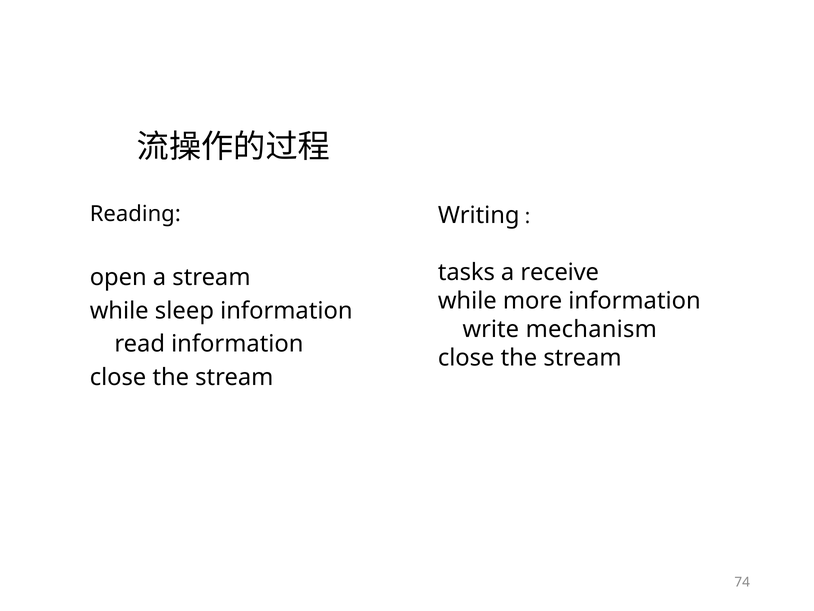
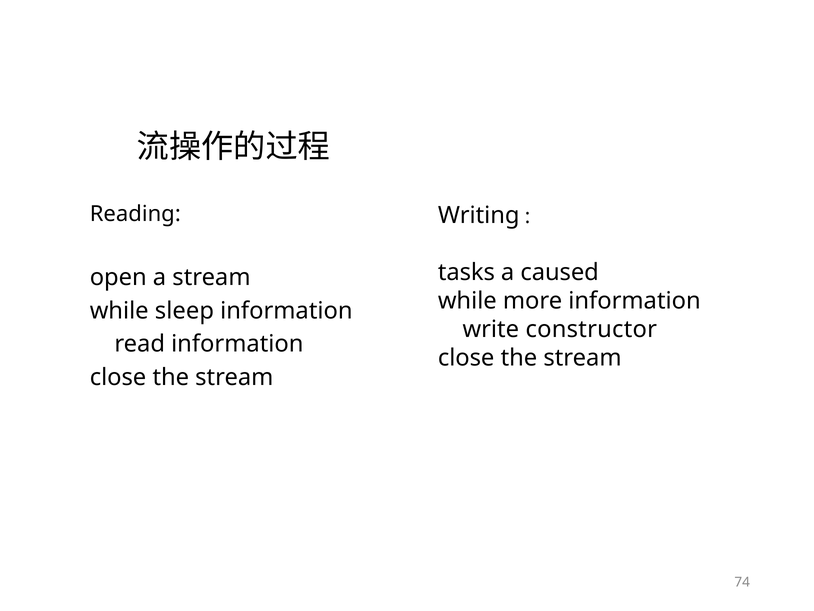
receive: receive -> caused (560, 272)
mechanism: mechanism -> constructor (591, 329)
